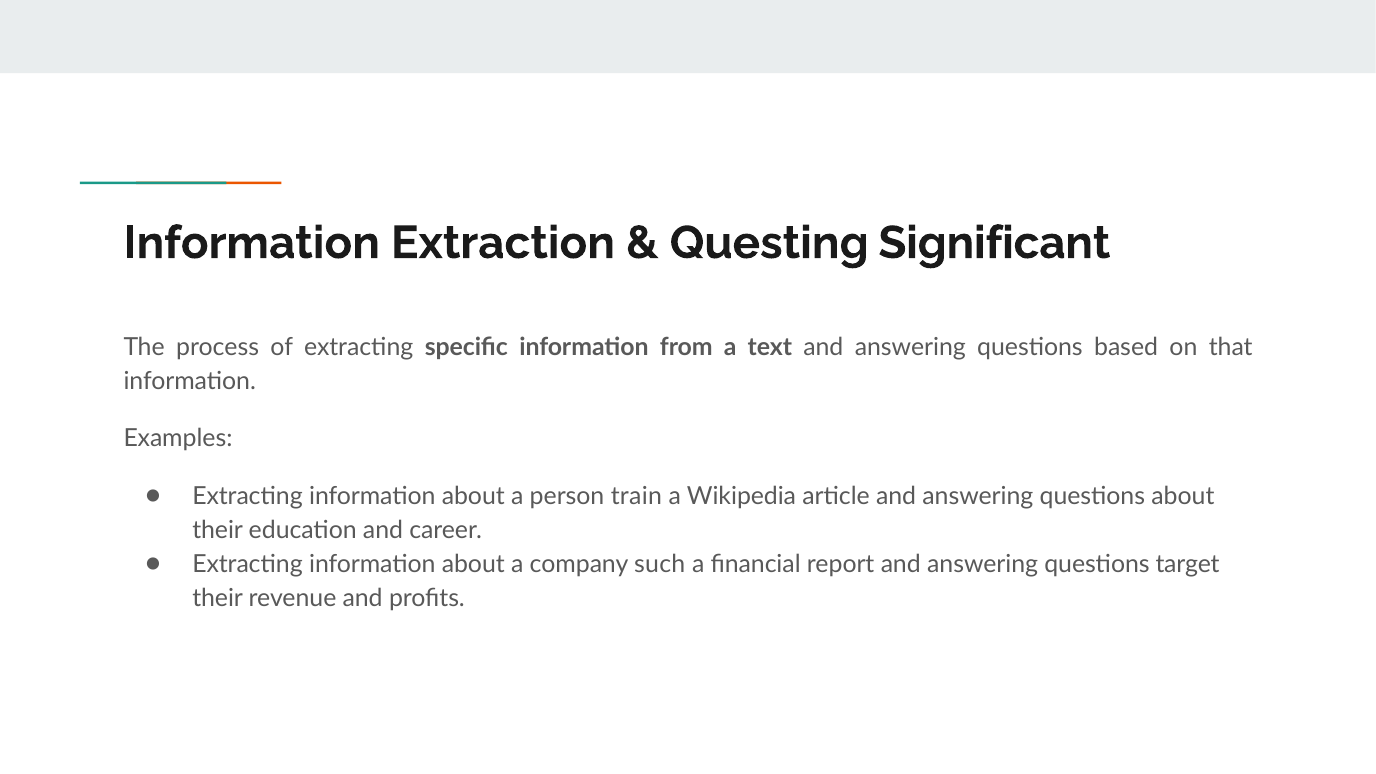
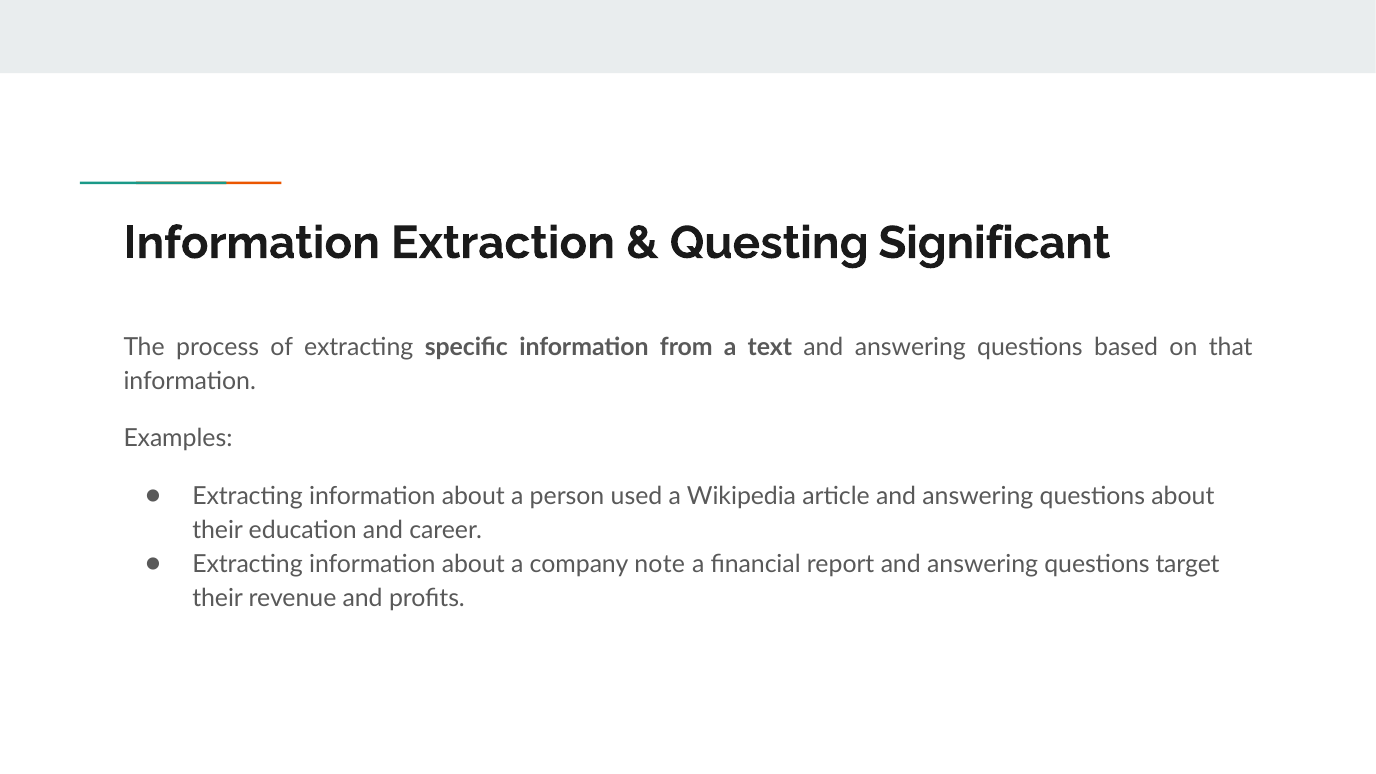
train: train -> used (636, 496)
such: such -> note (660, 564)
